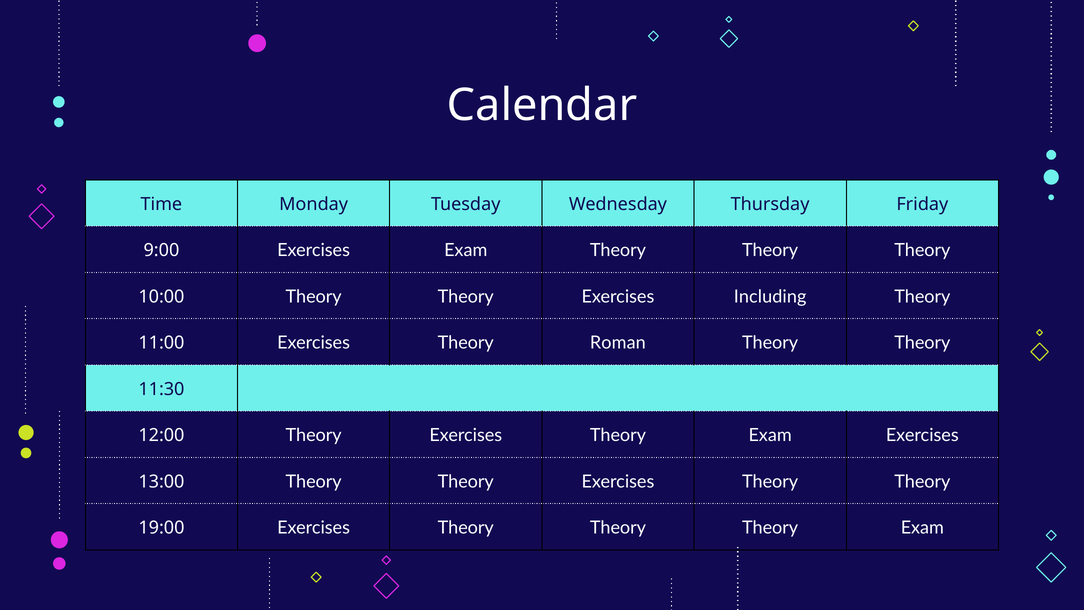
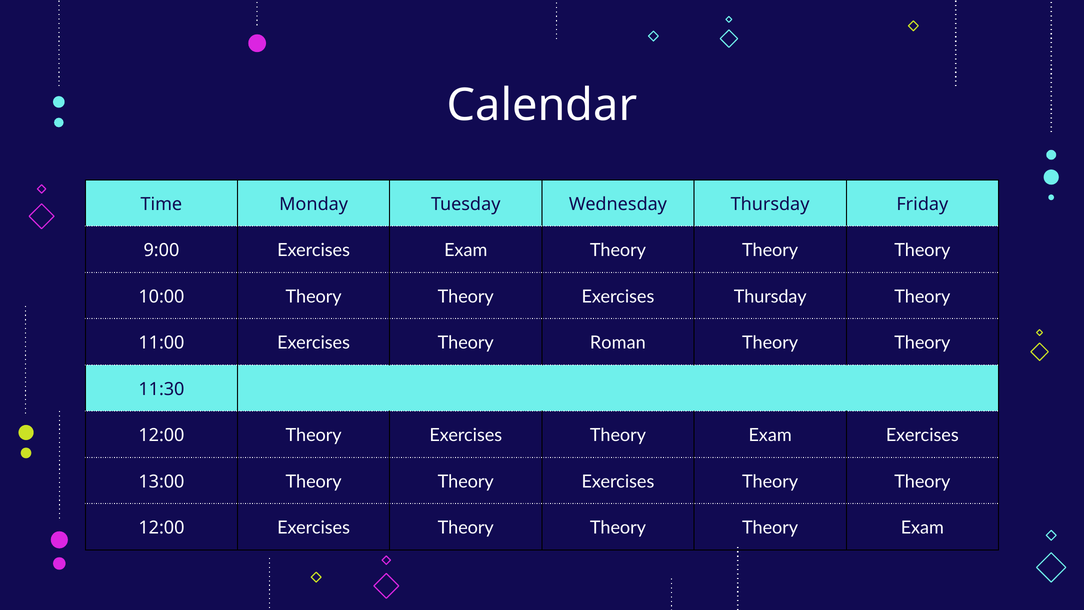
Exercises Including: Including -> Thursday (770, 297)
19:00: 19:00 -> 12:00 (161, 528)
